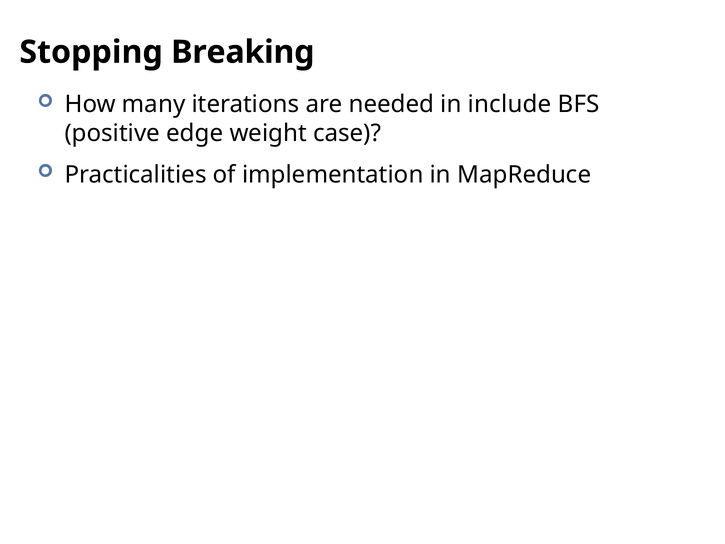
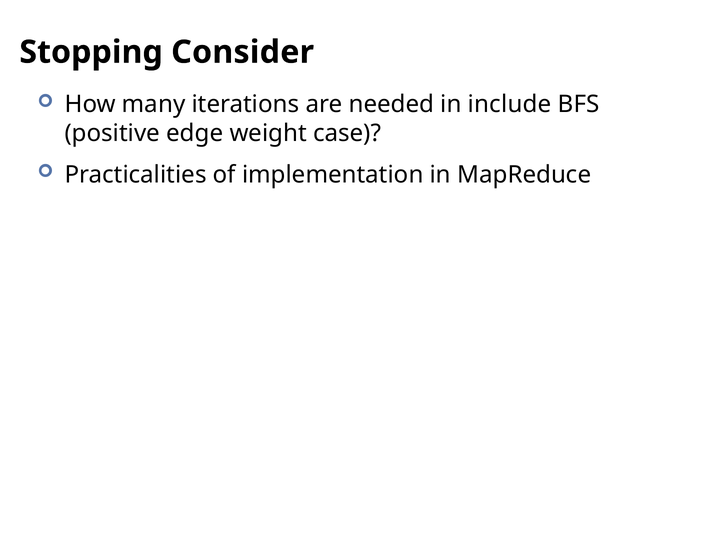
Breaking: Breaking -> Consider (243, 52)
